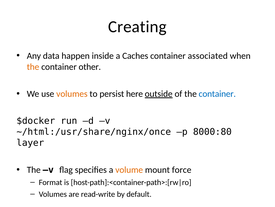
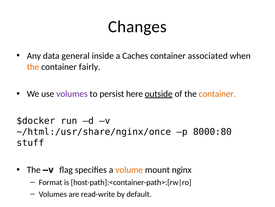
Creating: Creating -> Changes (137, 27)
happen: happen -> general (76, 56)
other: other -> fairly (90, 67)
volumes colour: orange -> purple (72, 94)
container colour: blue -> orange (217, 94)
layer: layer -> stuff (30, 142)
force: force -> nginx (182, 169)
